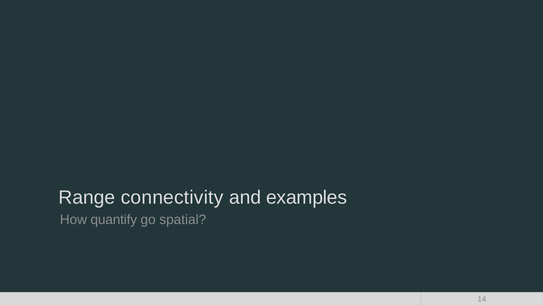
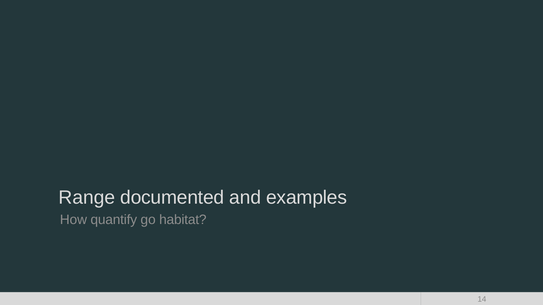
connectivity: connectivity -> documented (172, 198)
spatial: spatial -> habitat (183, 220)
